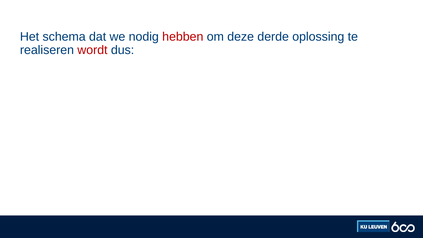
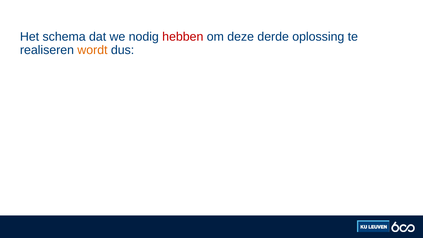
wordt colour: red -> orange (92, 50)
